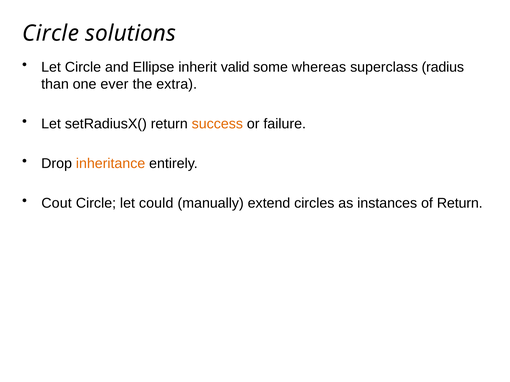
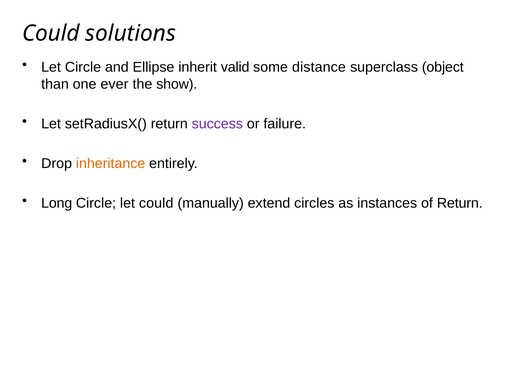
Circle: Circle -> Could (51, 33)
whereas: whereas -> distance (319, 67)
radius: radius -> object (443, 67)
extra: extra -> show (177, 84)
success colour: orange -> purple (217, 124)
Cout: Cout -> Long (57, 203)
